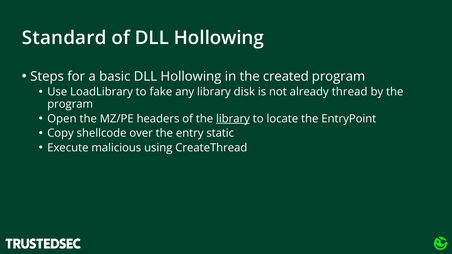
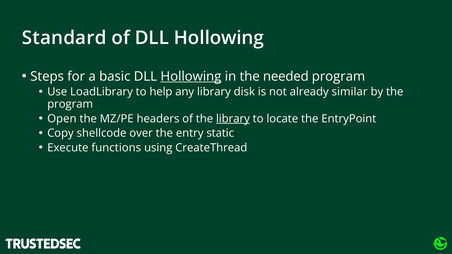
Hollowing underline: none -> present (191, 76)
created: created -> needed (286, 76)
fake: fake -> help (161, 92)
thread: thread -> similar (350, 92)
malicious: malicious -> functions (116, 148)
